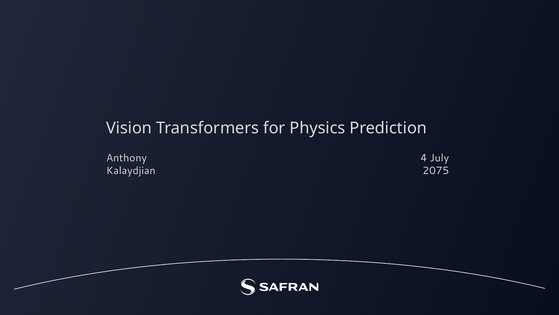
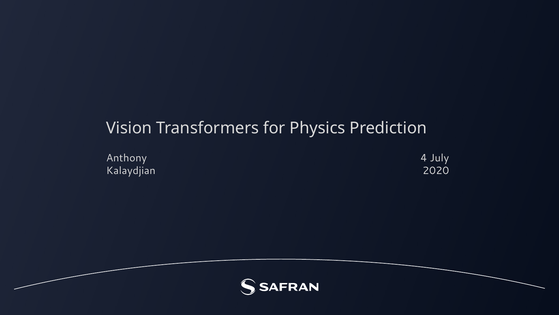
2075: 2075 -> 2020 (436, 170)
